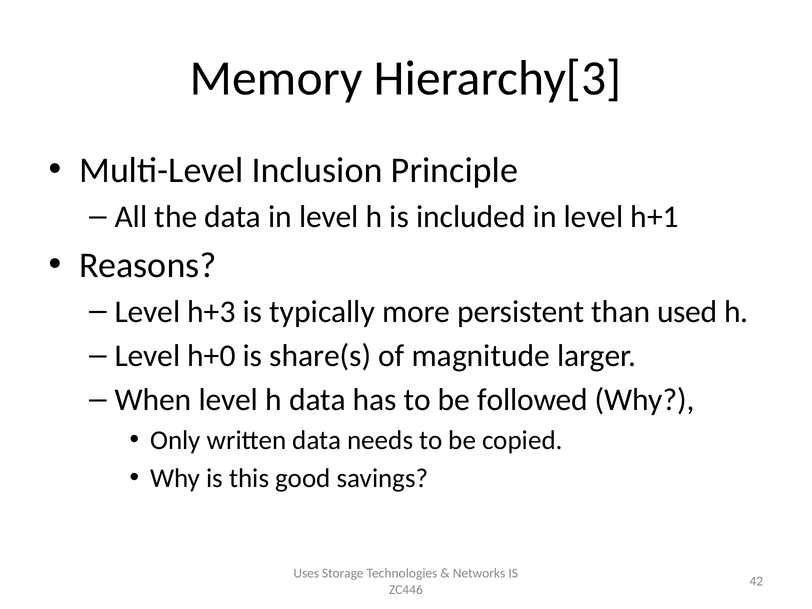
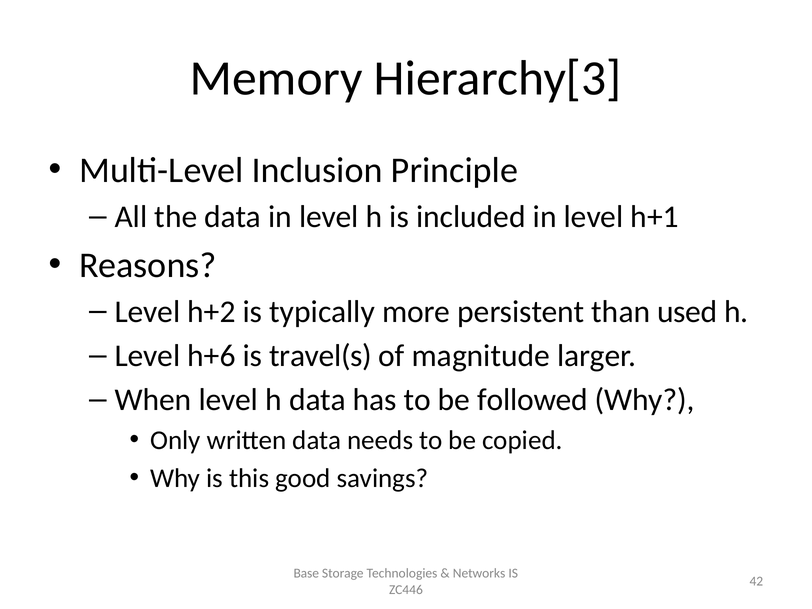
h+3: h+3 -> h+2 (211, 312)
h+0: h+0 -> h+6 (211, 356)
share(s: share(s -> travel(s (321, 356)
Uses: Uses -> Base (306, 573)
